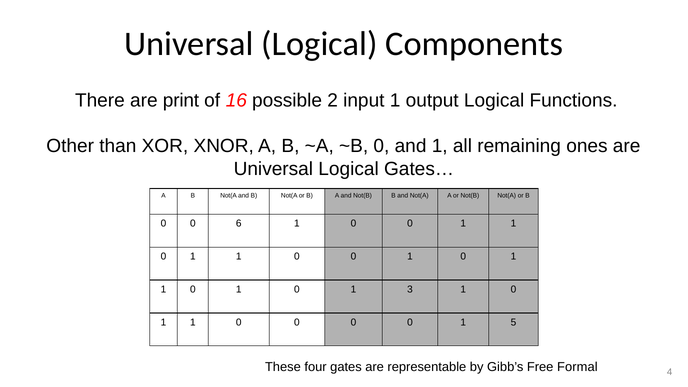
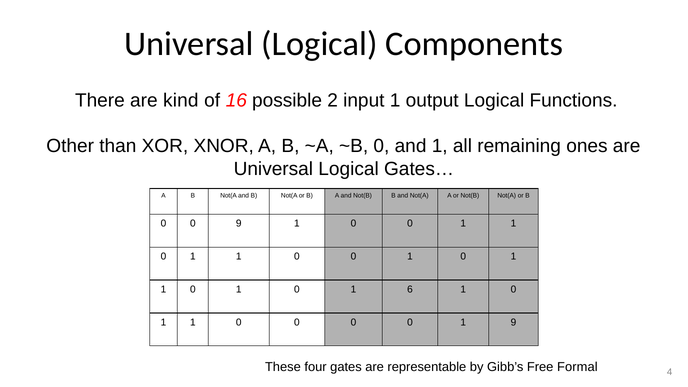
print: print -> kind (181, 100)
0 6: 6 -> 9 (239, 224)
3: 3 -> 6 (410, 289)
1 5: 5 -> 9 (514, 322)
